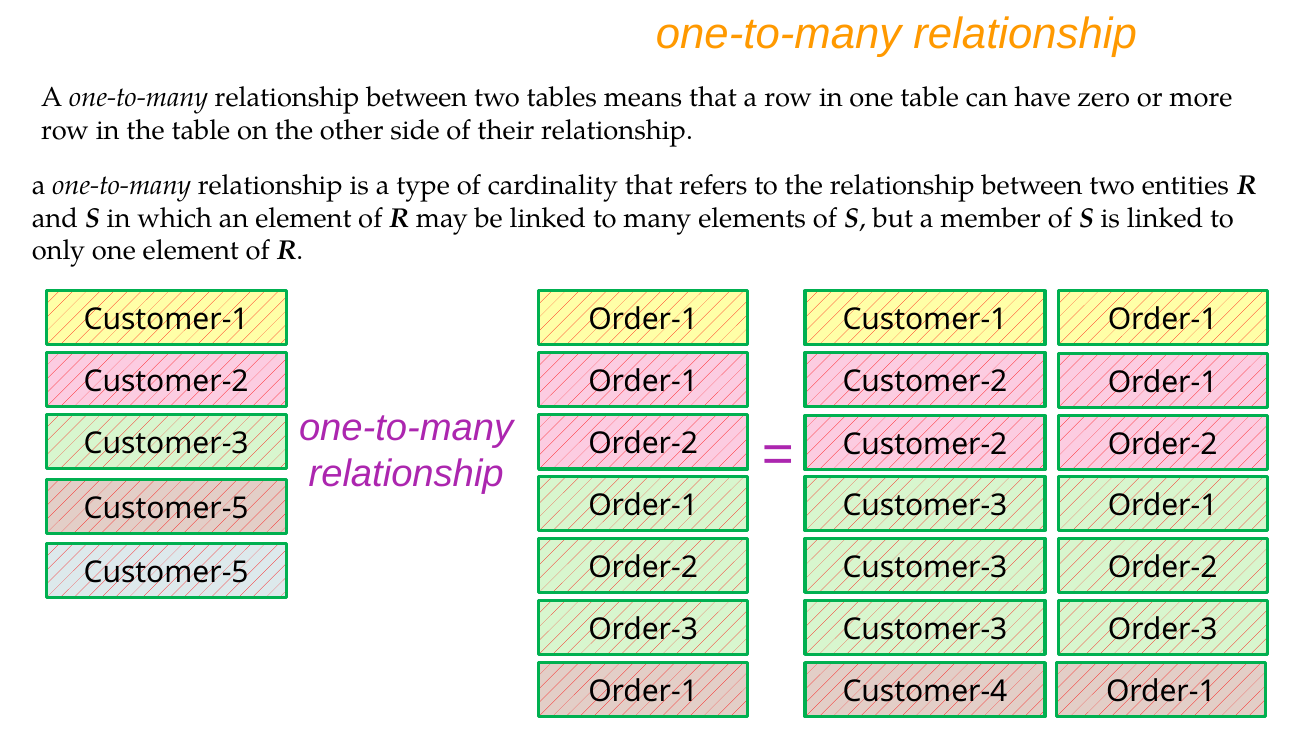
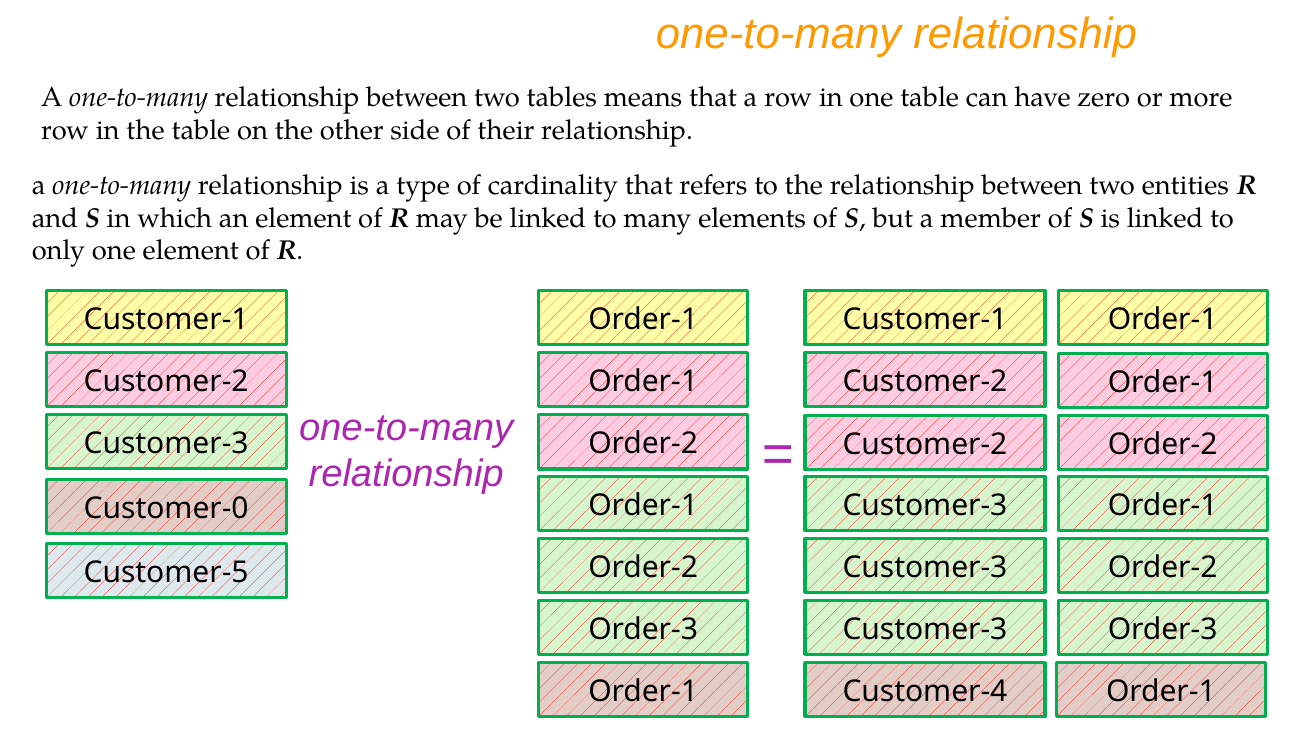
Customer-5: Customer-5 -> Customer-0 (166, 508)
